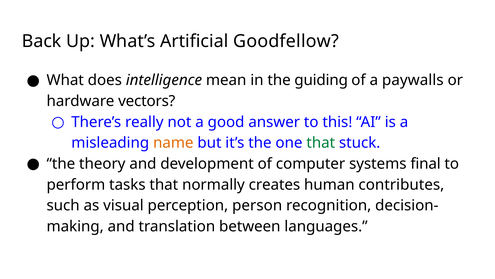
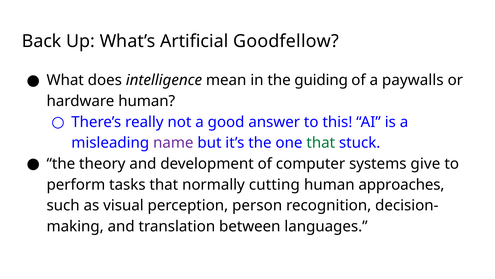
hardware vectors: vectors -> human (147, 101)
name colour: orange -> purple (173, 143)
final: final -> give (425, 163)
creates: creates -> cutting (274, 184)
contributes: contributes -> approaches (401, 184)
